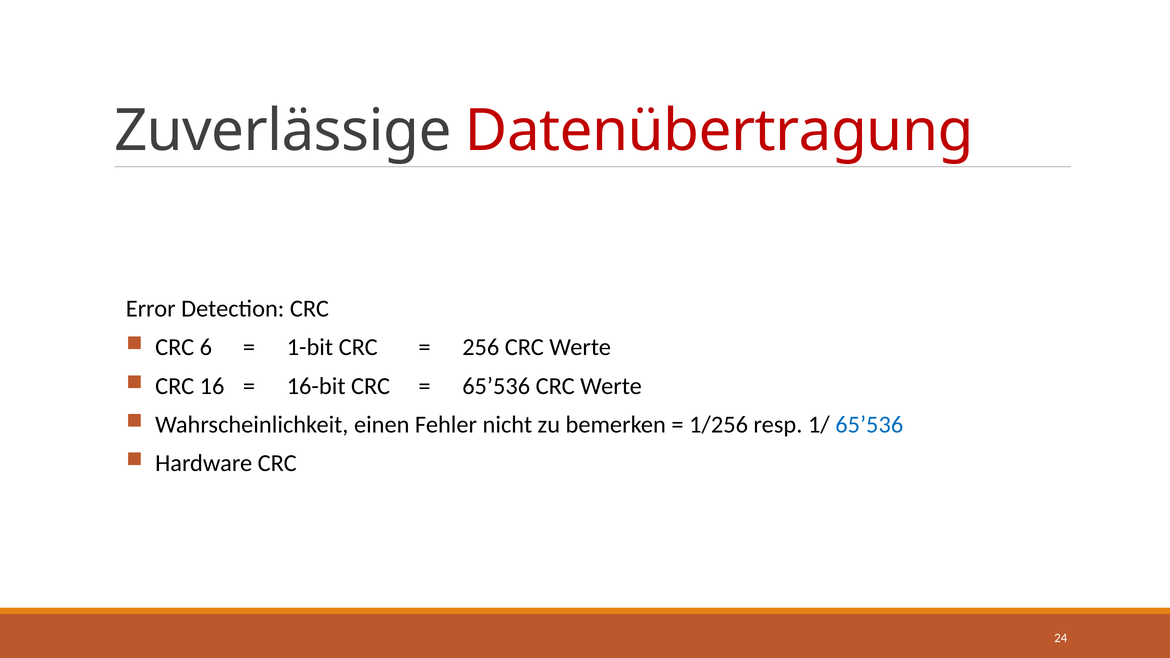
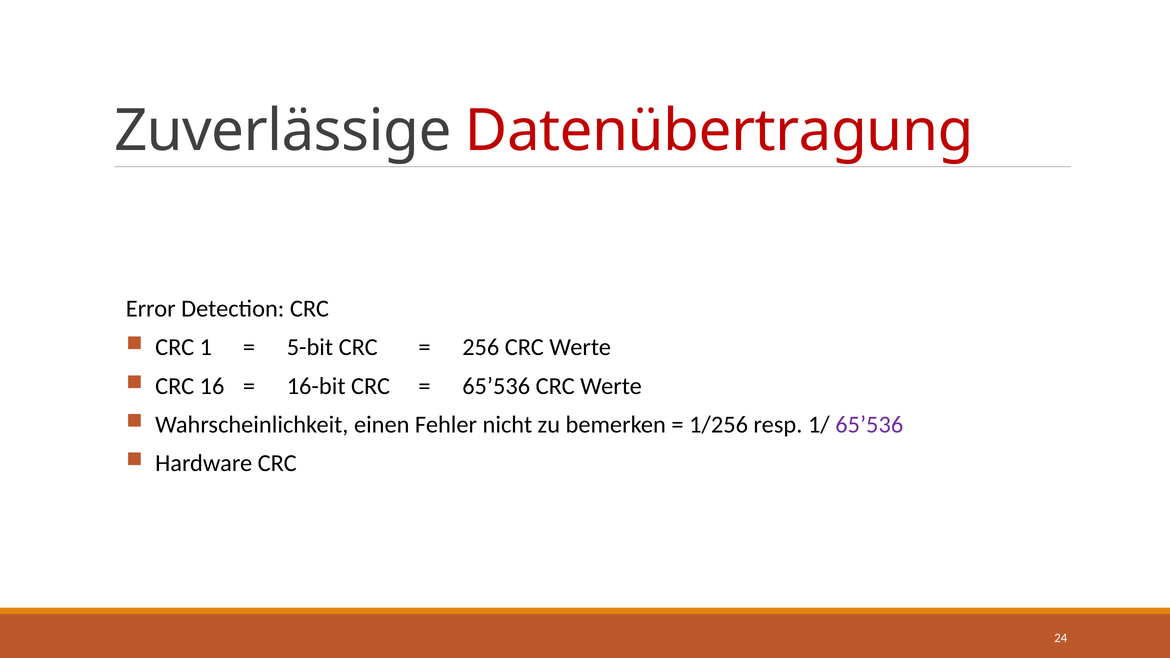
6: 6 -> 1 (206, 348)
1-bit: 1-bit -> 5-bit (310, 348)
65’536 colour: blue -> purple (869, 425)
